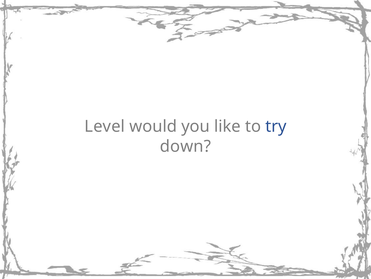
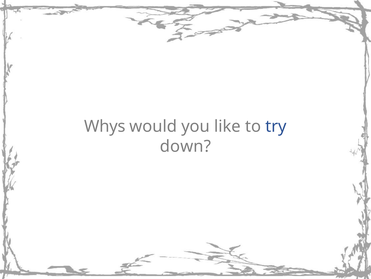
Level: Level -> Whys (105, 126)
